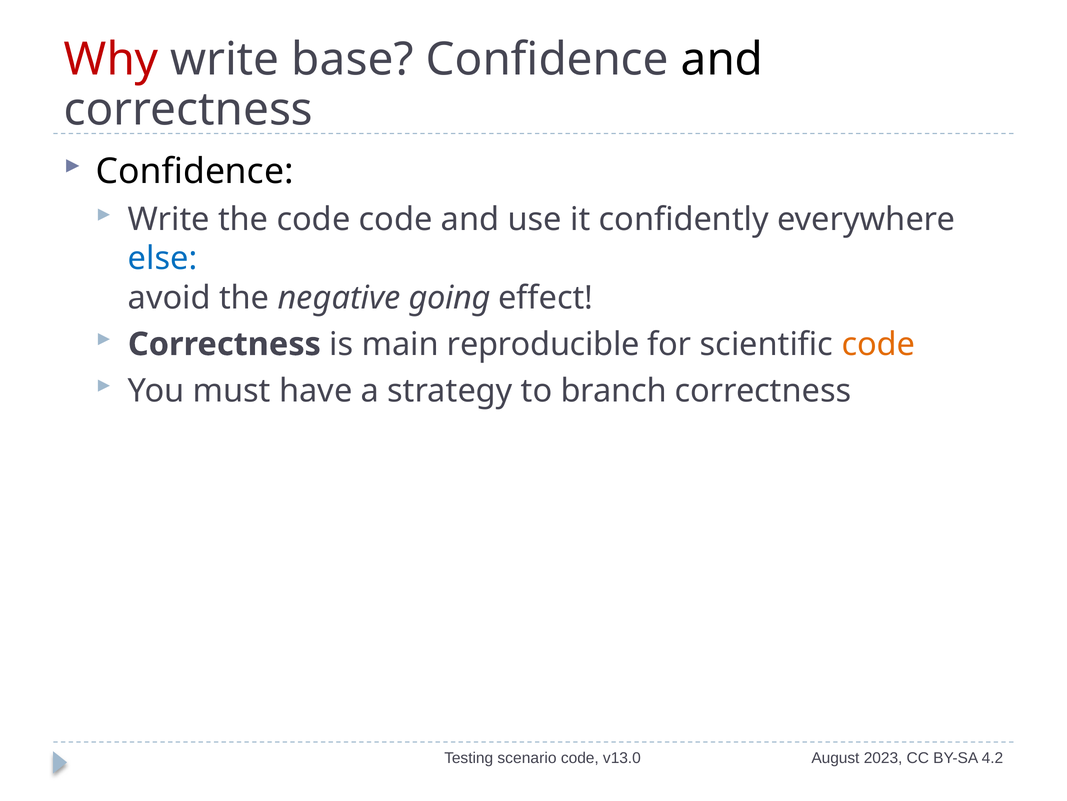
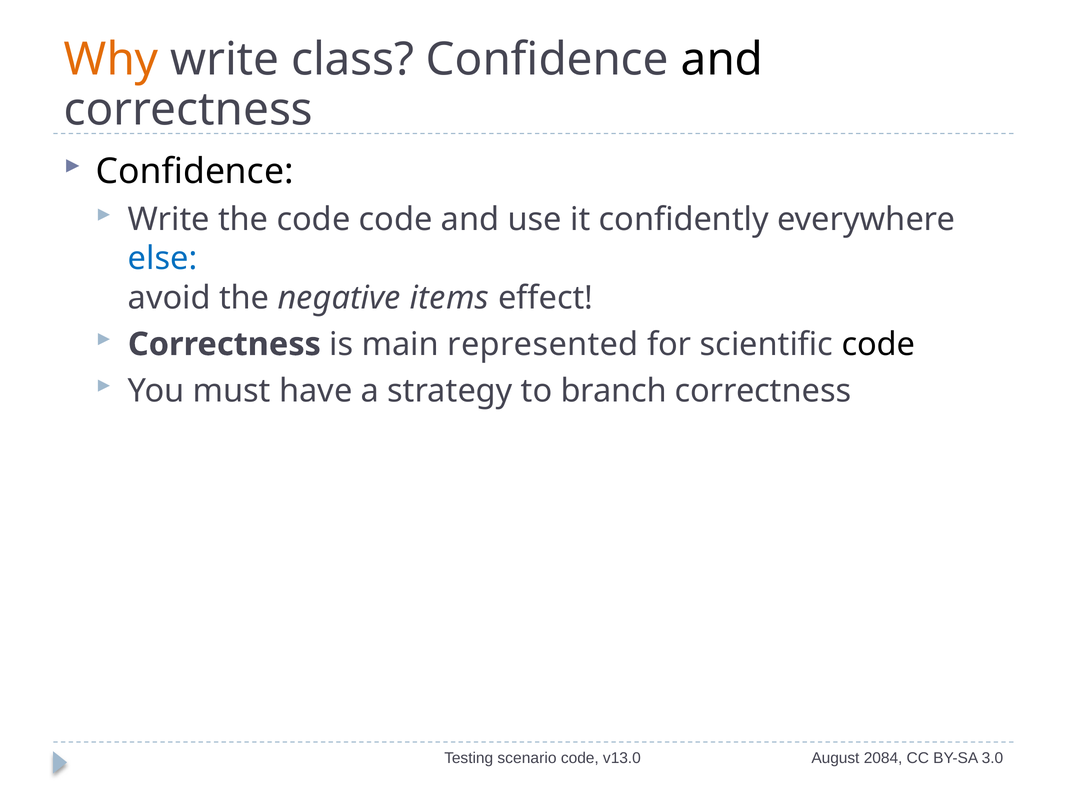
Why colour: red -> orange (111, 60)
base: base -> class (353, 60)
going: going -> items (449, 298)
reproducible: reproducible -> represented (543, 344)
code colour: orange -> black (878, 344)
2023: 2023 -> 2084 (883, 757)
4.2: 4.2 -> 3.0 (992, 757)
